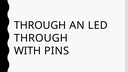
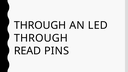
WITH: WITH -> READ (27, 51)
